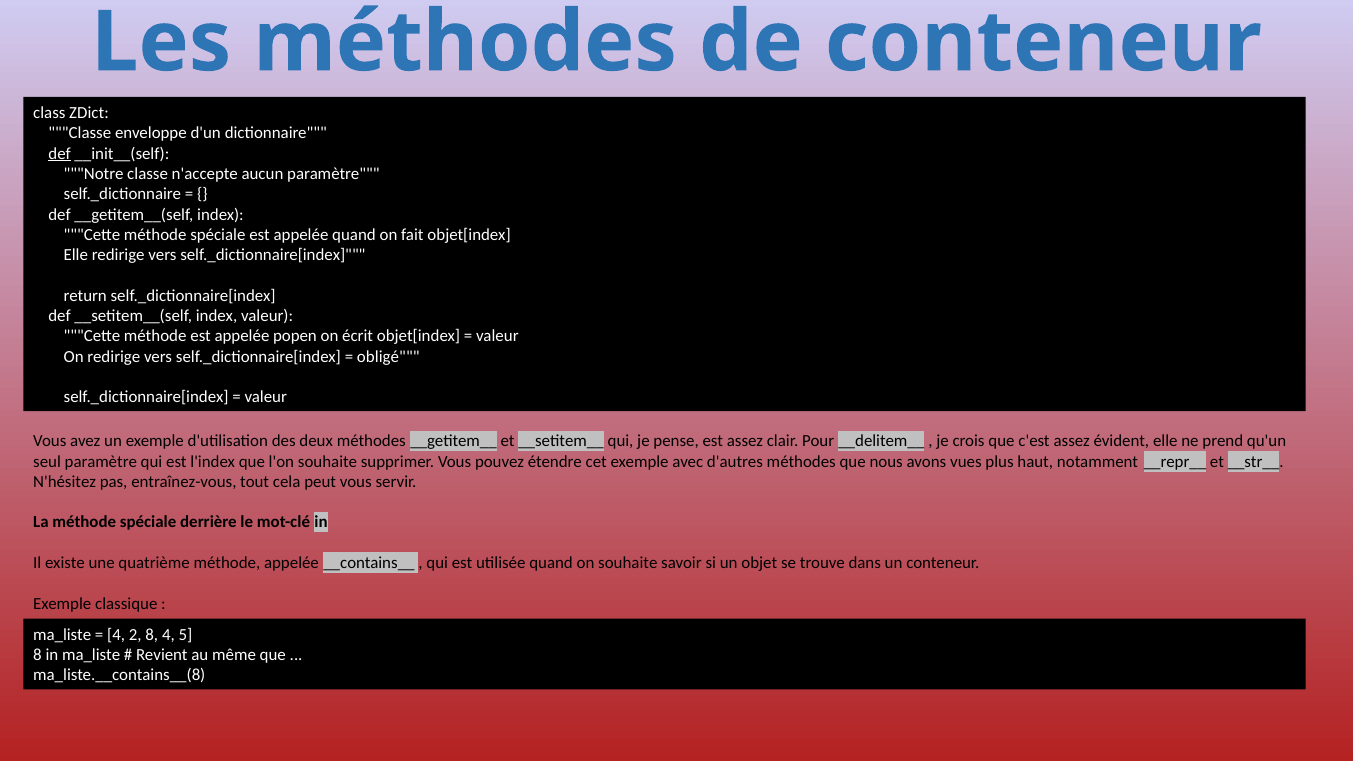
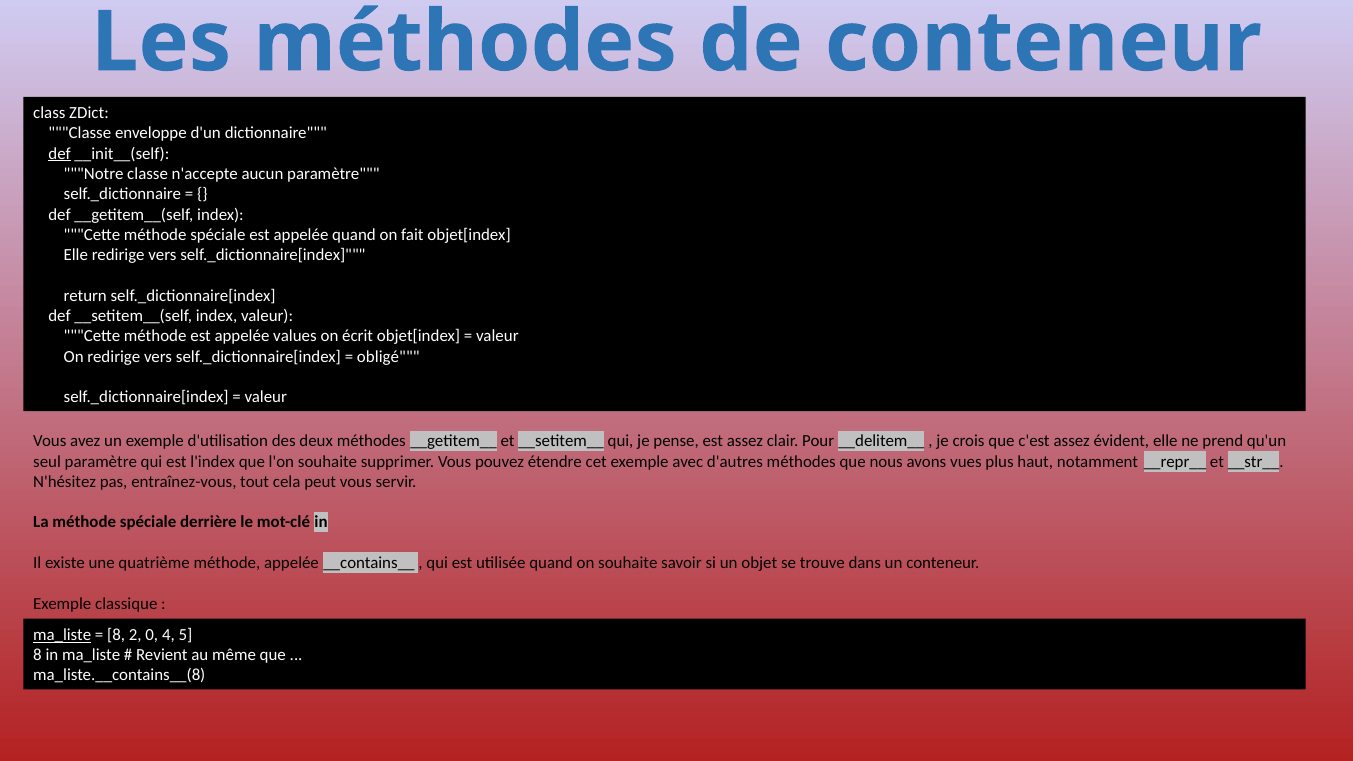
popen: popen -> values (295, 336)
ma_liste underline: none -> present (62, 635)
4: 4 -> 8 (116, 635)
2 8: 8 -> 0 (152, 635)
